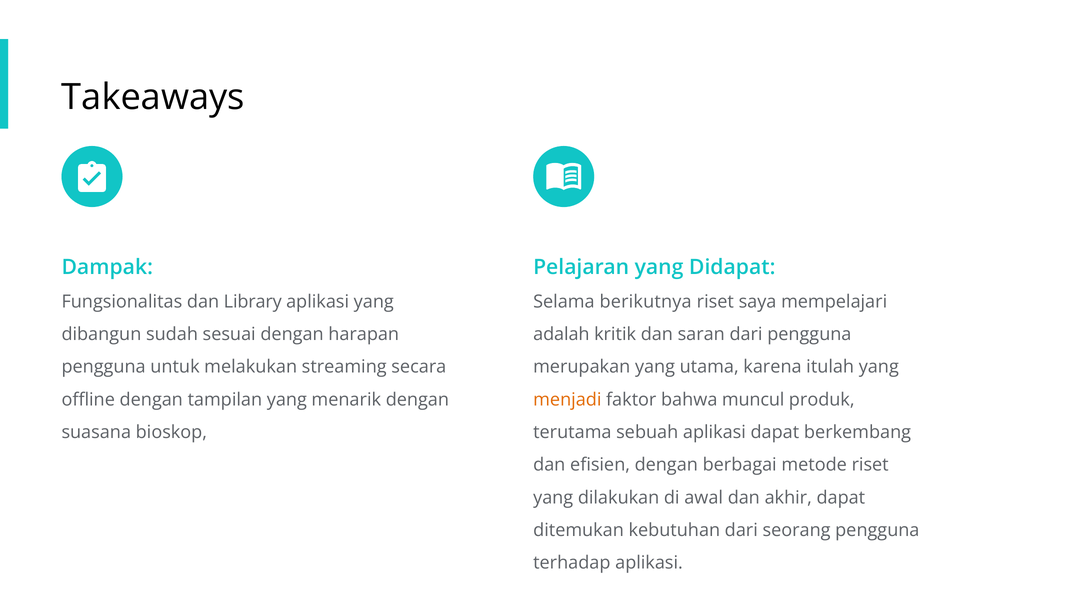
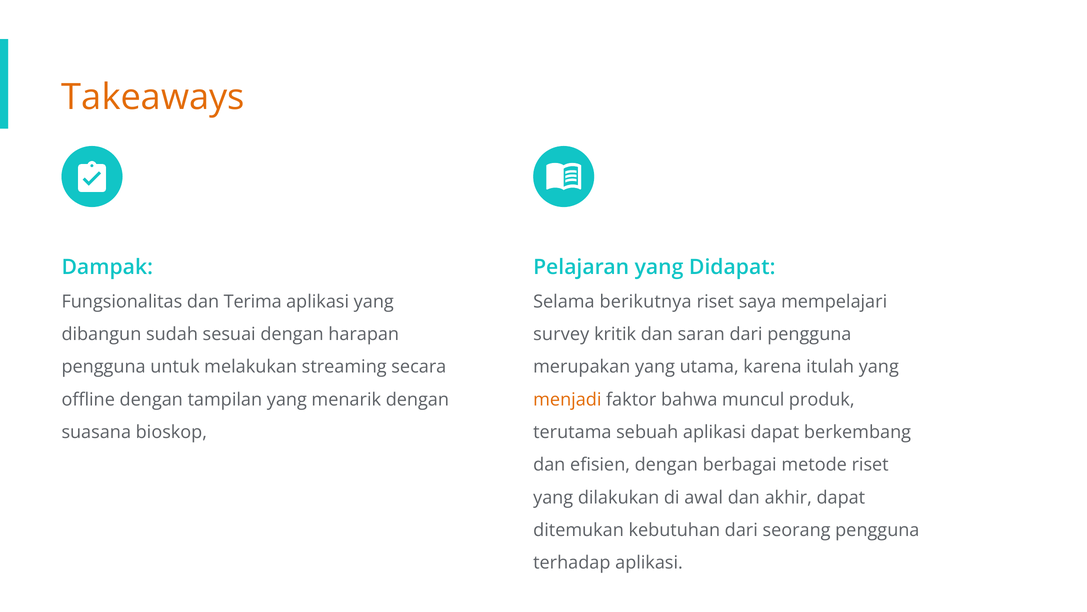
Takeaways colour: black -> orange (153, 97)
Library: Library -> Terima (253, 301)
adalah: adalah -> survey (561, 334)
